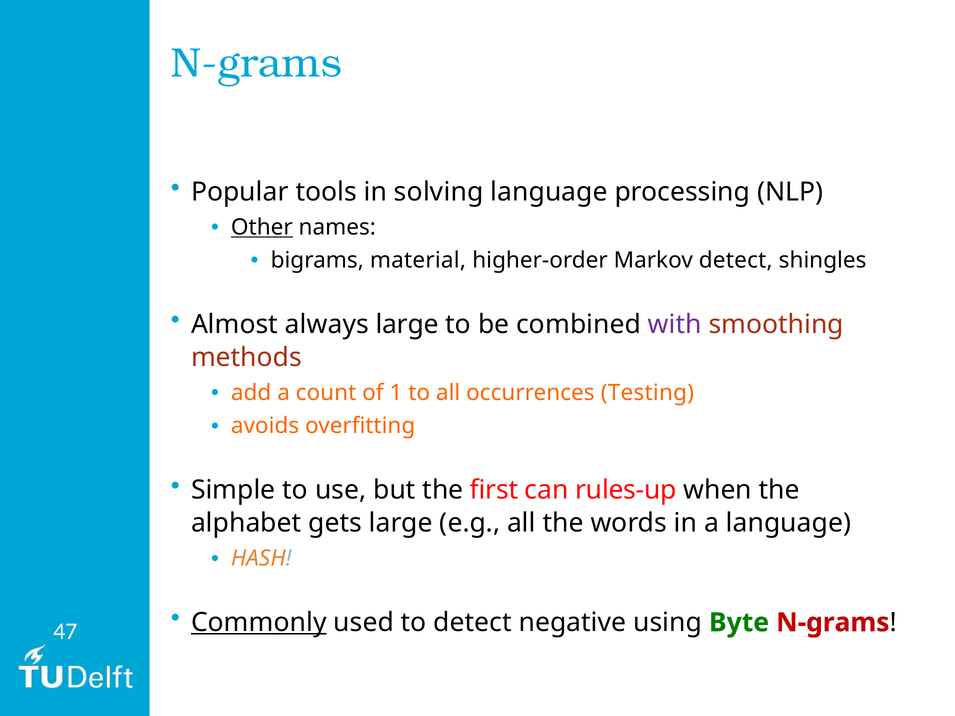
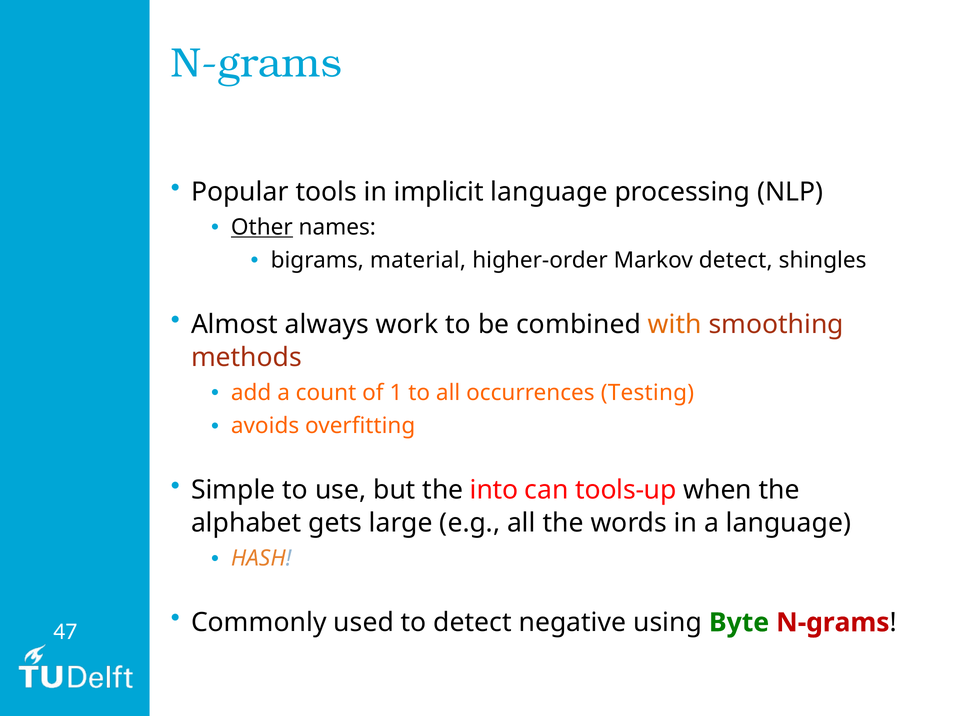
solving: solving -> implicit (439, 192)
always large: large -> work (407, 325)
with colour: purple -> orange (675, 325)
first: first -> into (494, 490)
rules-up: rules-up -> tools-up (626, 490)
Commonly underline: present -> none (259, 623)
